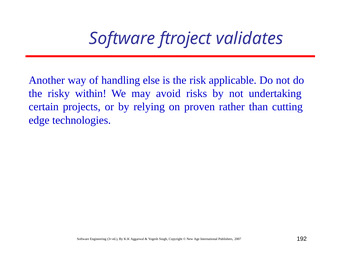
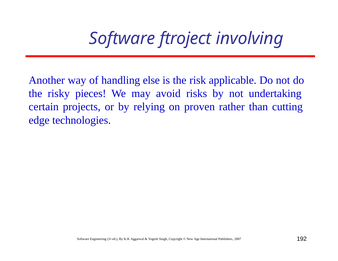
validates: validates -> involving (250, 38)
within: within -> pieces (91, 94)
